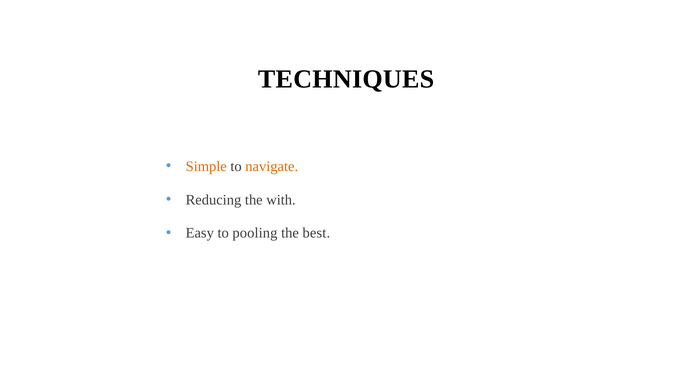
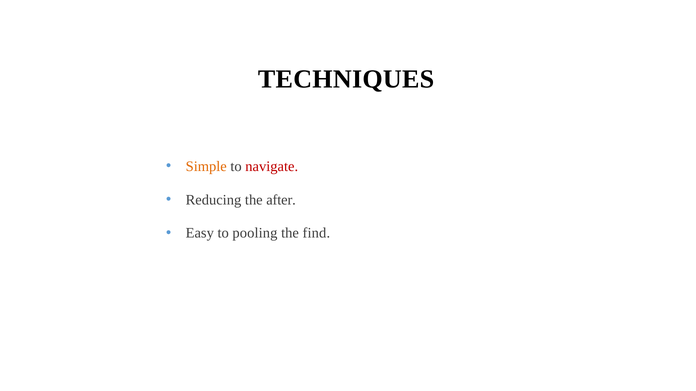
navigate colour: orange -> red (272, 167)
with: with -> after (281, 200)
best: best -> find (316, 233)
